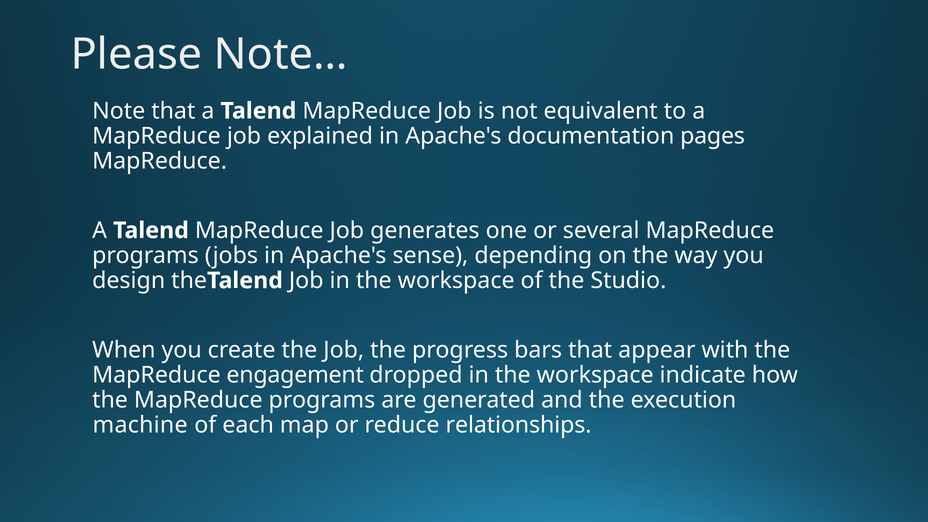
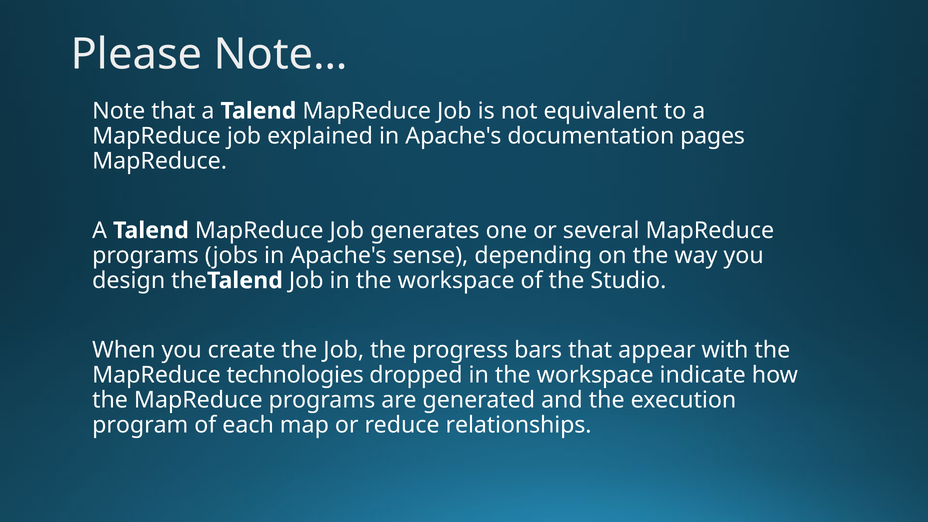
engagement: engagement -> technologies (295, 375)
machine: machine -> program (140, 425)
